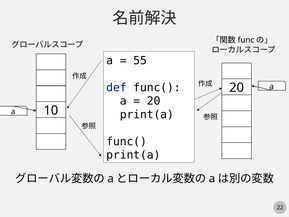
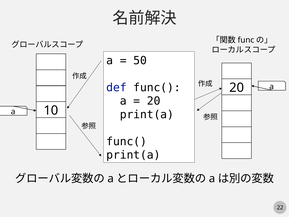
55: 55 -> 50 (140, 60)
